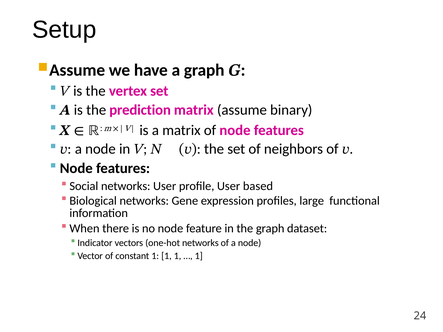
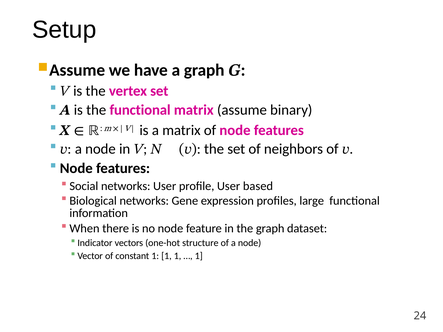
the prediction: prediction -> functional (140, 110)
one-hot networks: networks -> structure (200, 243)
